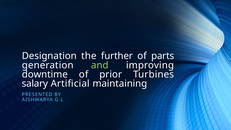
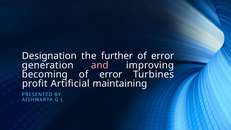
parts: parts -> error (163, 56)
and colour: light green -> pink (100, 65)
downtime: downtime -> becoming (45, 74)
prior: prior -> error (111, 74)
salary: salary -> profit (35, 84)
